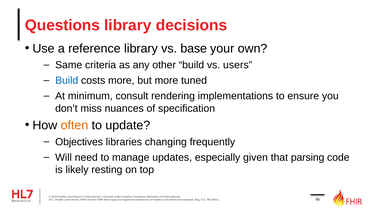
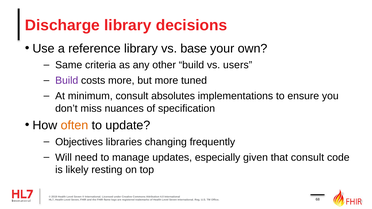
Questions: Questions -> Discharge (62, 25)
Build colour: blue -> purple (67, 81)
rendering: rendering -> absolutes (173, 96)
that parsing: parsing -> consult (308, 158)
